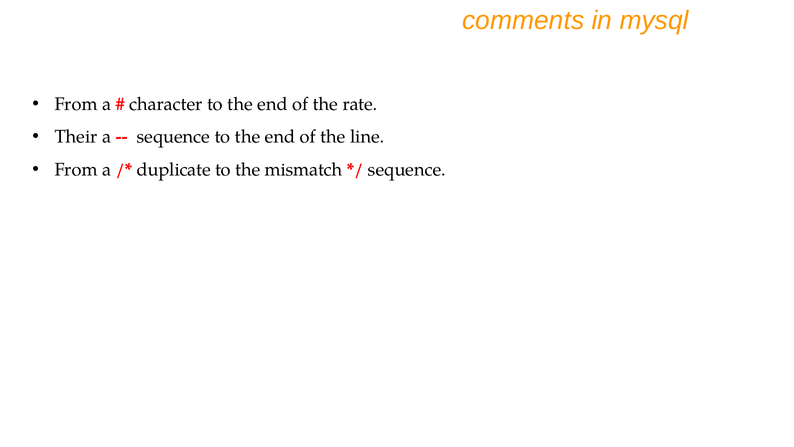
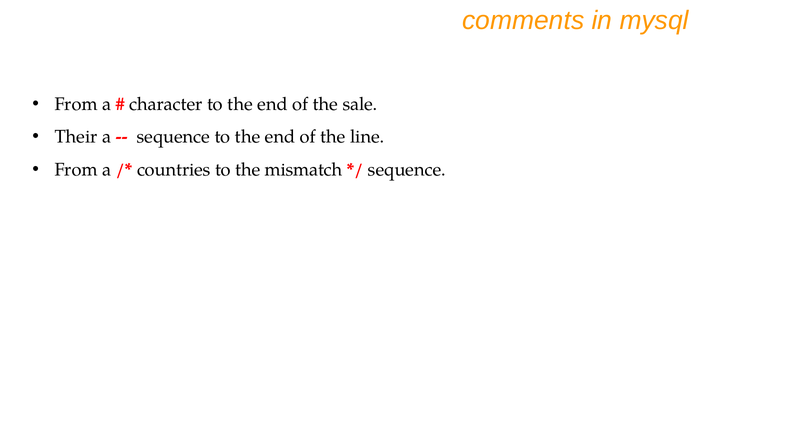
rate: rate -> sale (360, 104)
duplicate: duplicate -> countries (174, 169)
